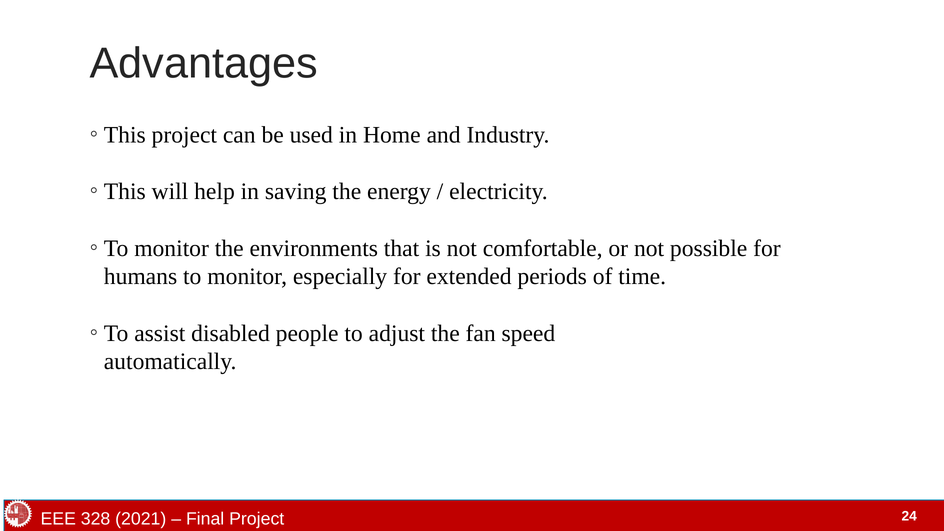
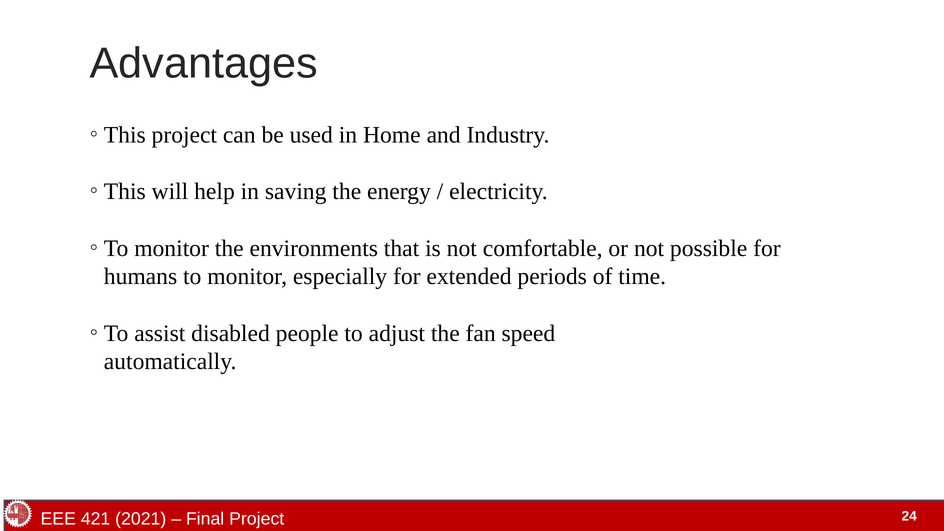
328: 328 -> 421 (96, 519)
